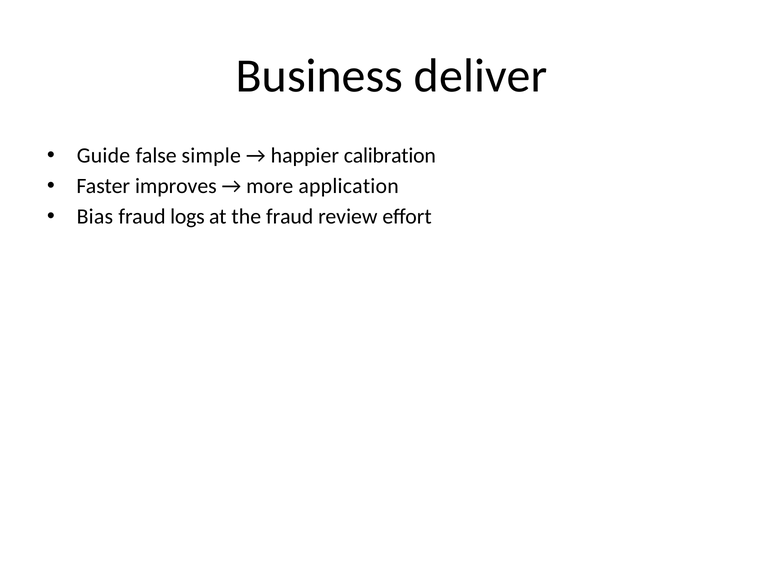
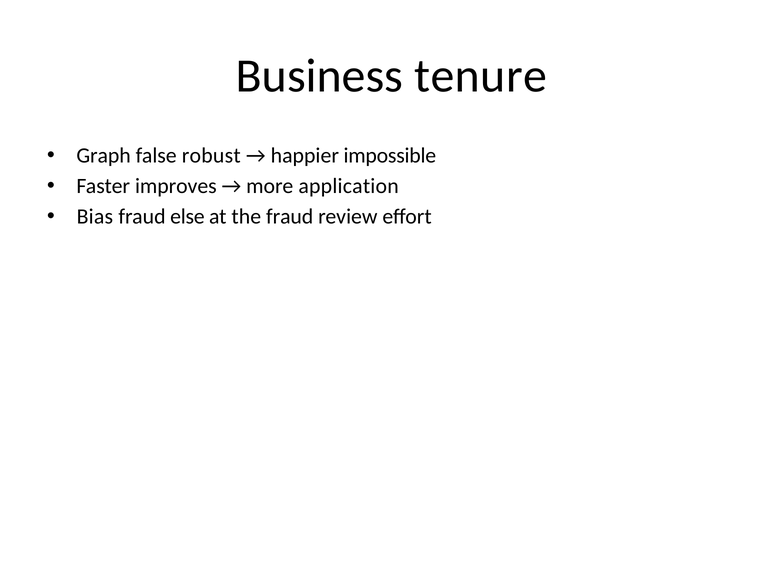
deliver: deliver -> tenure (481, 76)
Guide: Guide -> Graph (104, 156)
simple: simple -> robust (211, 156)
calibration: calibration -> impossible (390, 156)
logs: logs -> else (187, 217)
